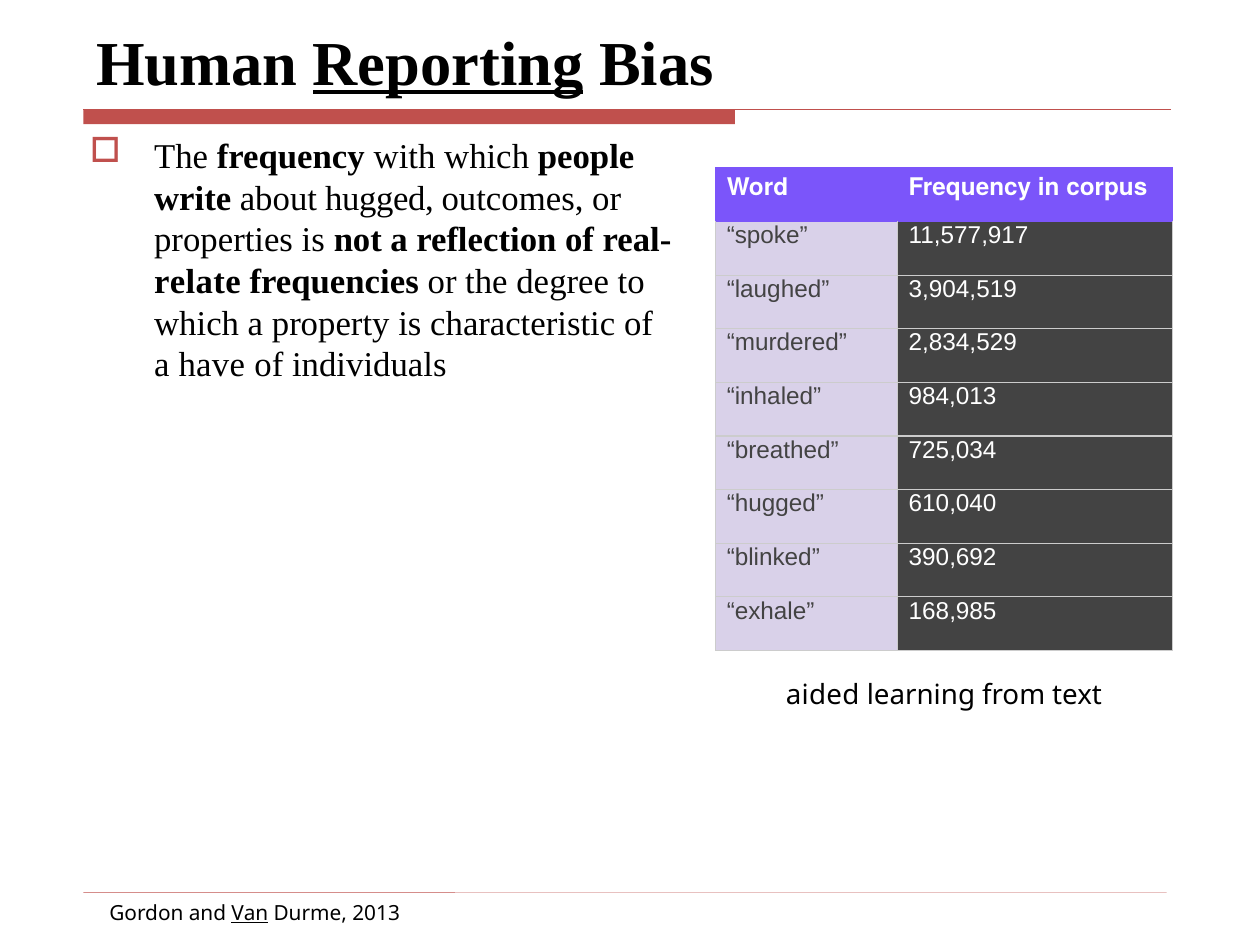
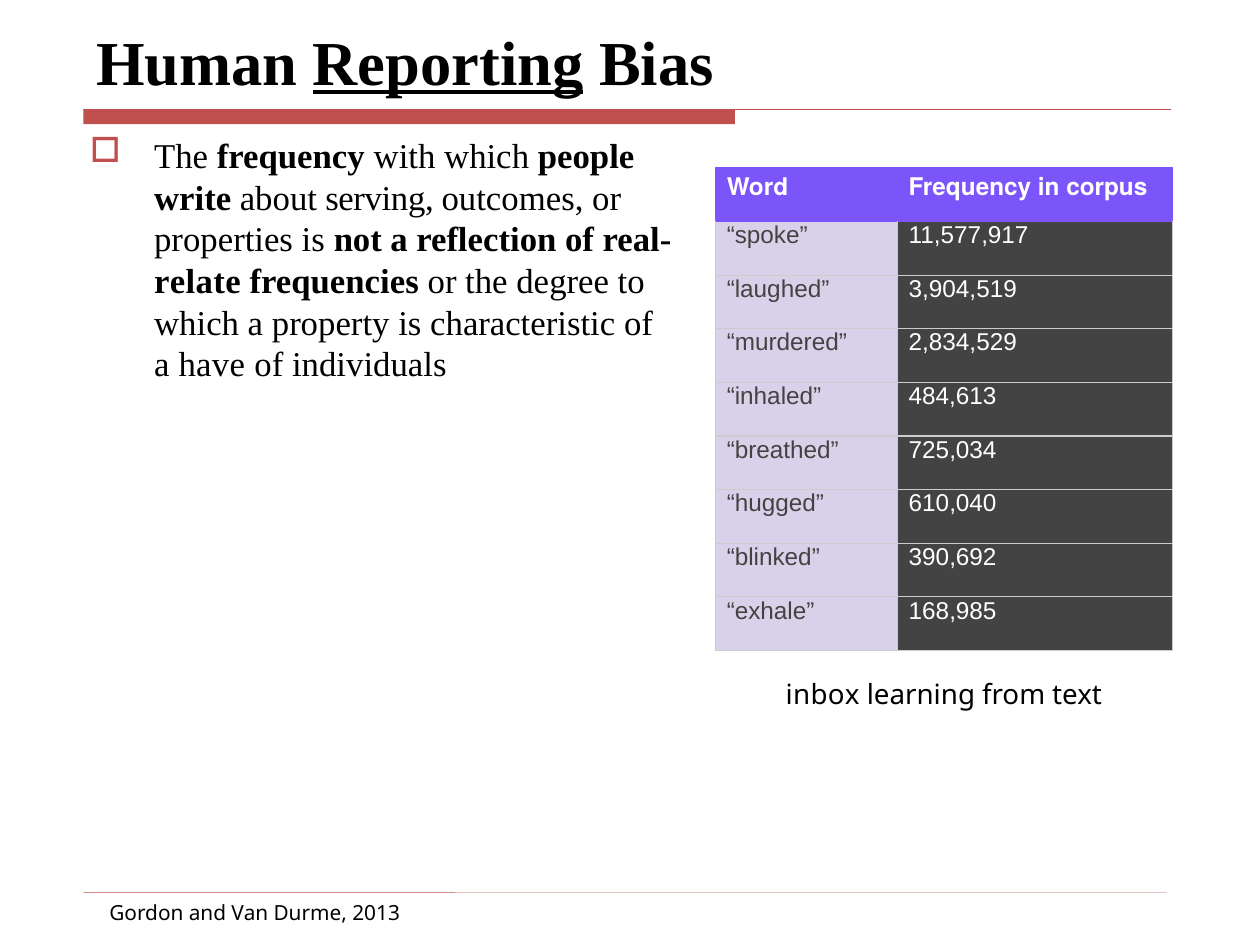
about hugged: hugged -> serving (379, 198)
984,013: 984,013 -> 484,613 (953, 396)
aided: aided -> inbox (823, 695)
Van underline: present -> none (250, 913)
